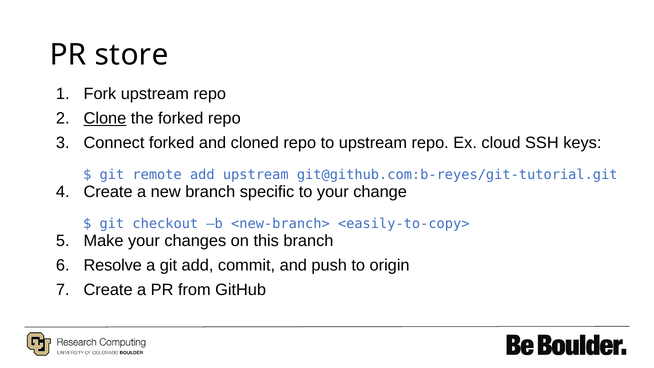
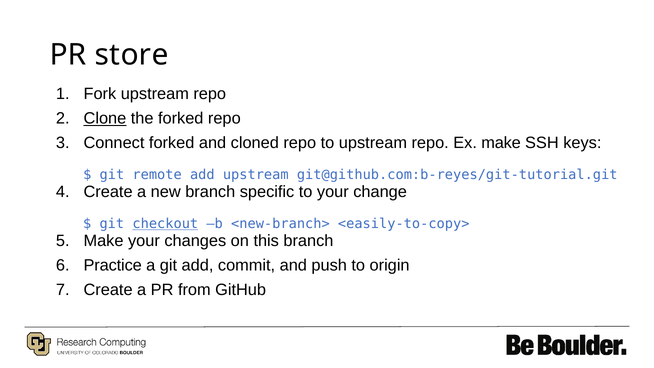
Ex cloud: cloud -> make (501, 143)
checkout underline: none -> present (165, 224)
Resolve: Resolve -> Practice (113, 265)
